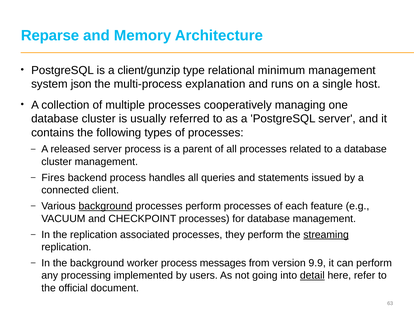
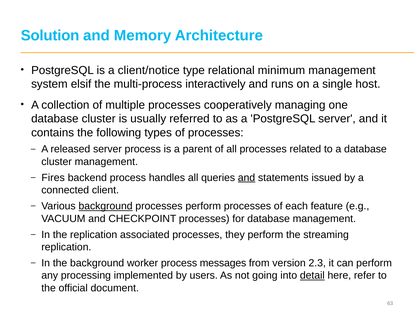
Reparse: Reparse -> Solution (50, 35)
client/gunzip: client/gunzip -> client/notice (149, 70)
json: json -> elsif (81, 84)
explanation: explanation -> interactively (215, 84)
and underline: none -> present (247, 177)
streaming underline: present -> none (326, 234)
9.9: 9.9 -> 2.3 (317, 263)
